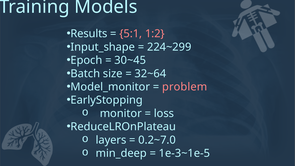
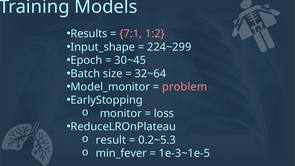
5:1: 5:1 -> 7:1 (131, 34)
layers: layers -> result (111, 140)
0.2~7.0: 0.2~7.0 -> 0.2~5.3 (157, 140)
min_deep: min_deep -> min_fever (121, 153)
